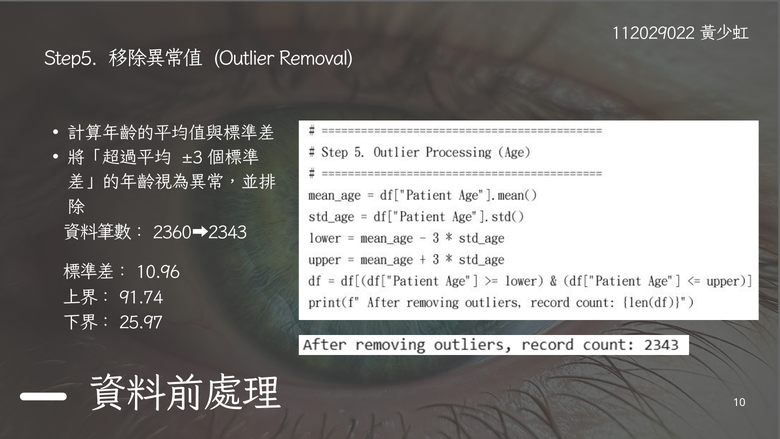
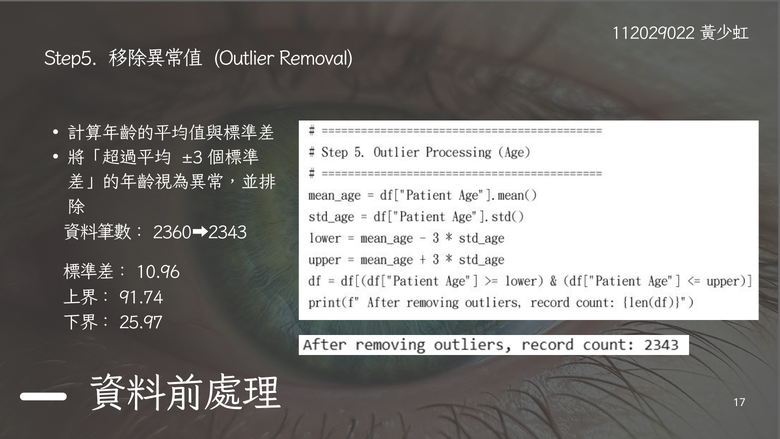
10: 10 -> 17 (739, 403)
